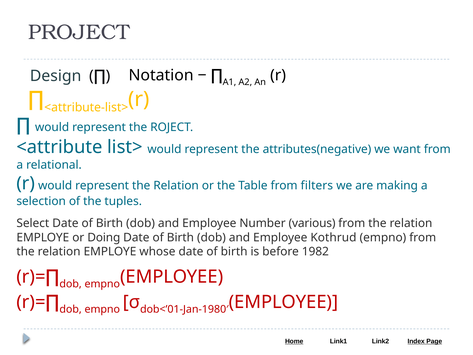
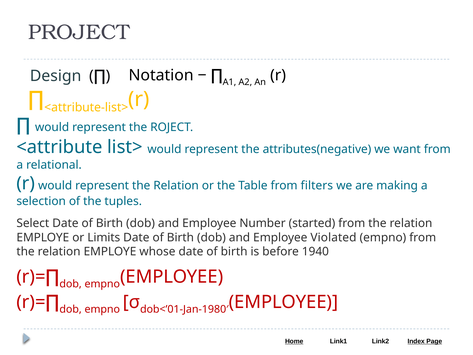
various: various -> started (312, 223)
Doing: Doing -> Limits (104, 237)
Kothrud: Kothrud -> Violated (333, 237)
1982: 1982 -> 1940 (315, 251)
